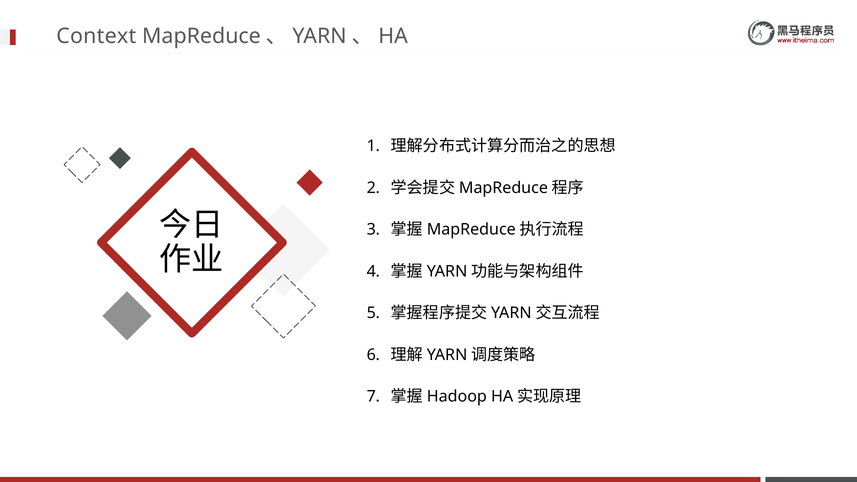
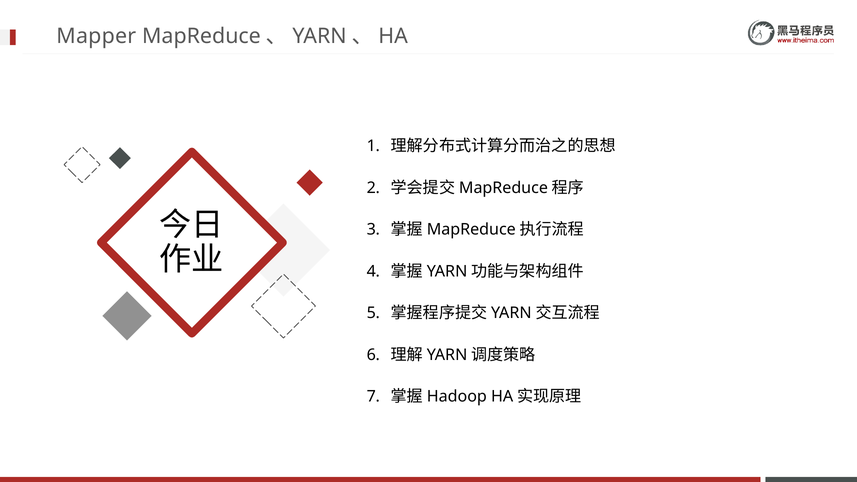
Context: Context -> Mapper (96, 36)
